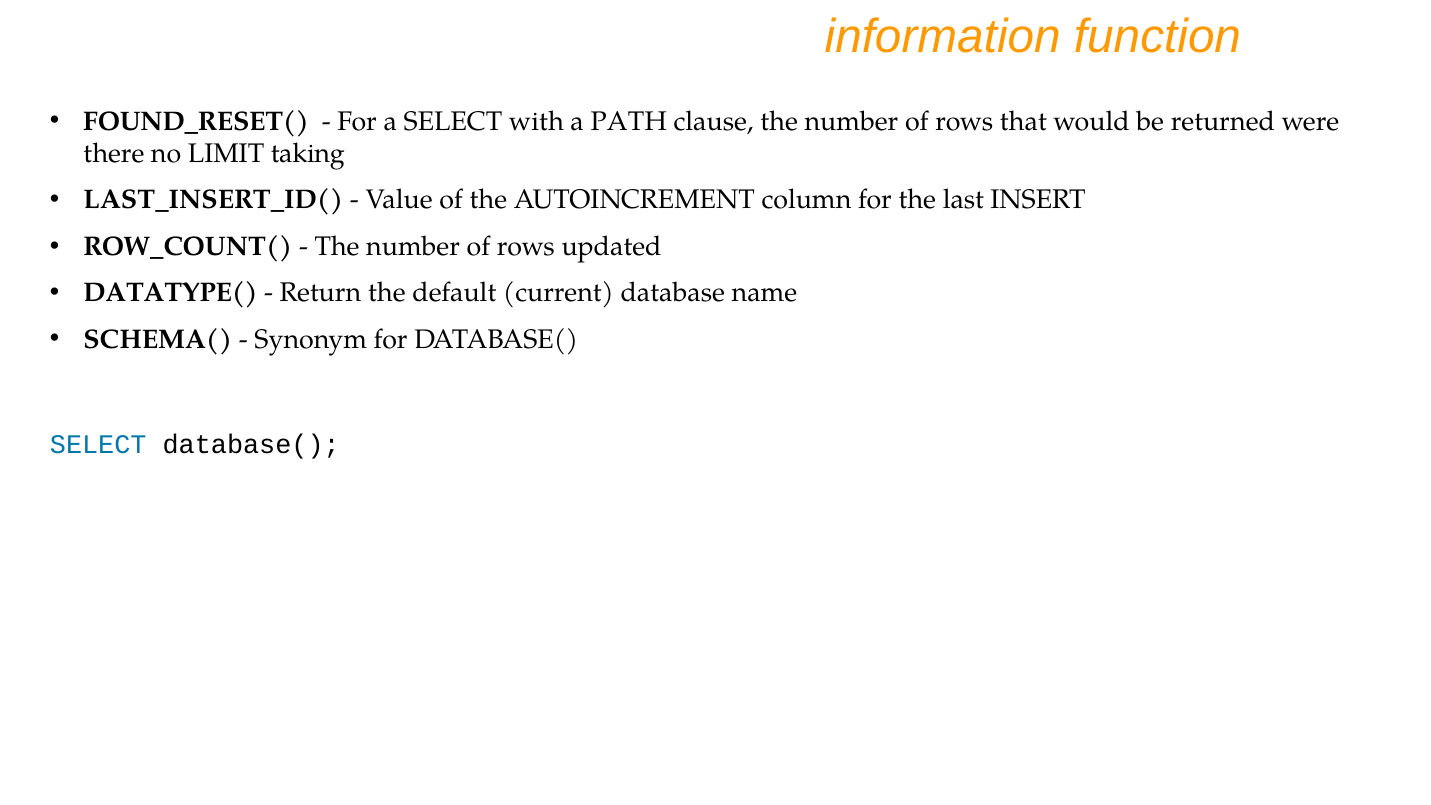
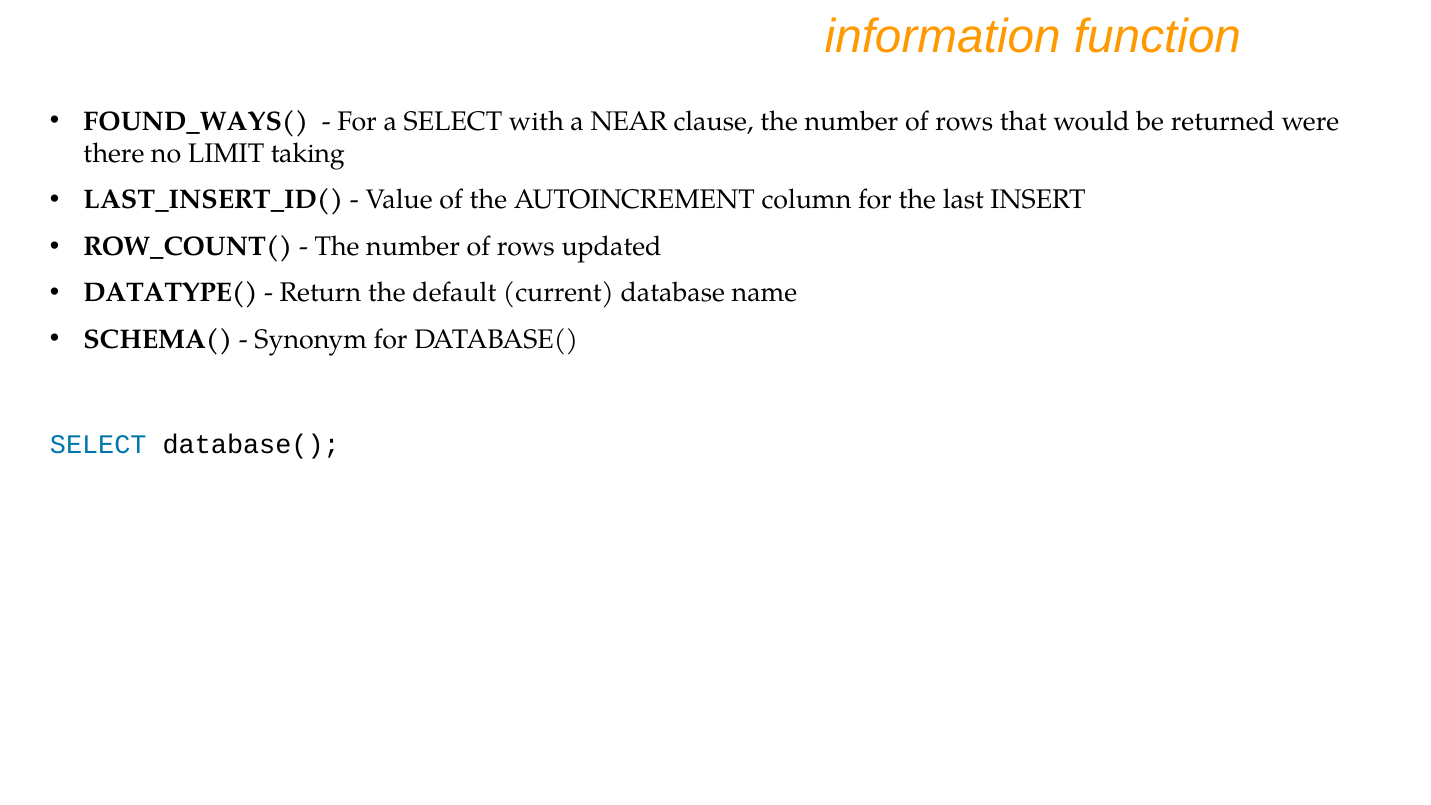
FOUND_RESET(: FOUND_RESET( -> FOUND_WAYS( (196, 121)
PATH: PATH -> NEAR (629, 121)
